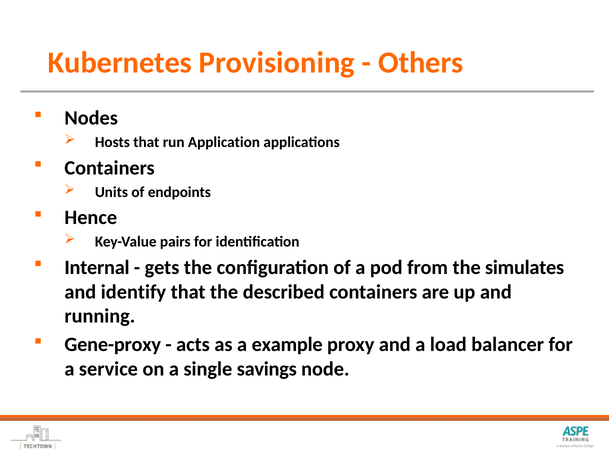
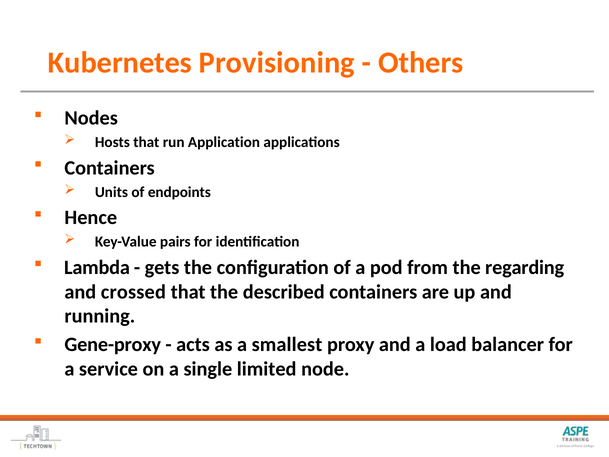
Internal: Internal -> Lambda (97, 267)
simulates: simulates -> regarding (525, 267)
identify: identify -> crossed (133, 292)
example: example -> smallest (287, 344)
savings: savings -> limited (267, 369)
